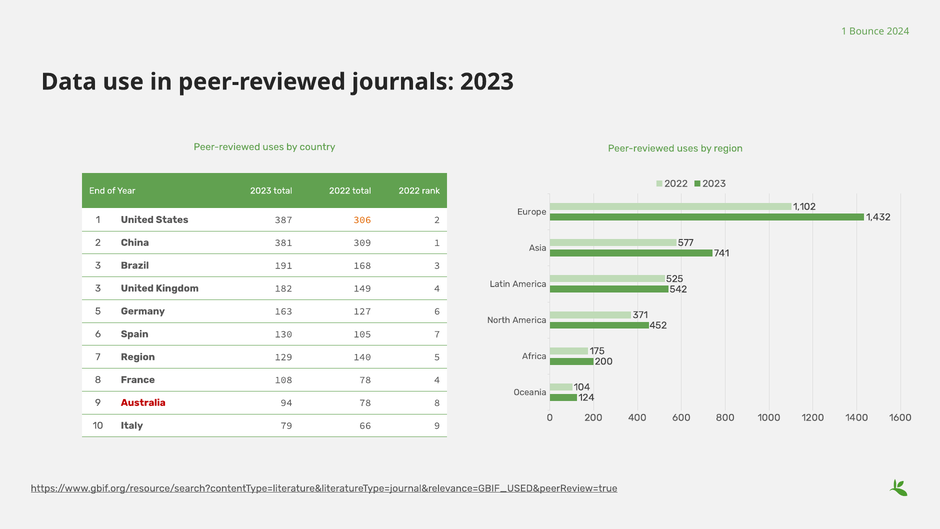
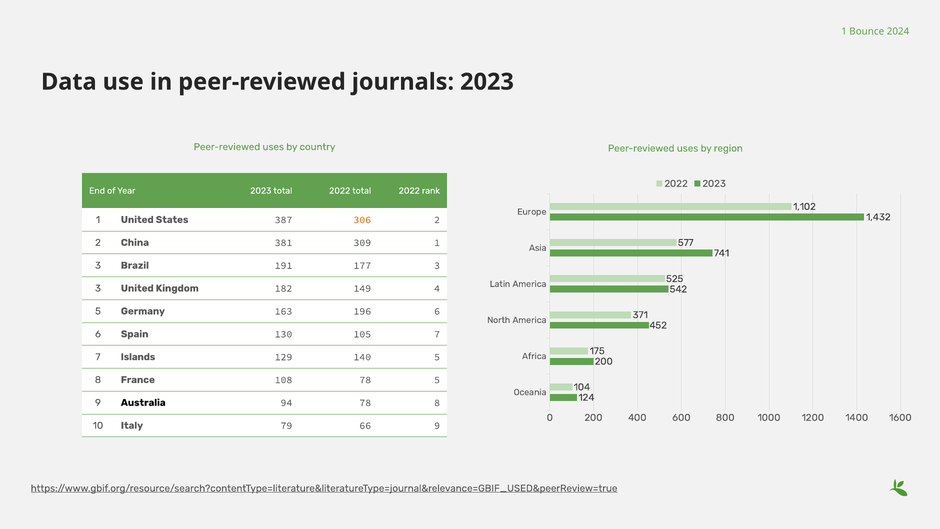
168: 168 -> 177 (362, 265)
127: 127 -> 196 (362, 311)
7 Region: Region -> Islands (138, 357)
78 4: 4 -> 5 (437, 380)
Australia colour: red -> black (143, 402)
